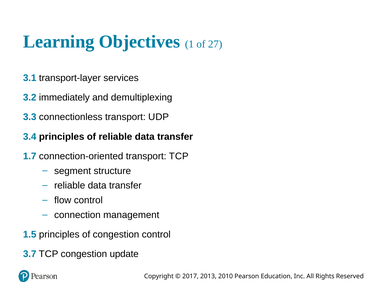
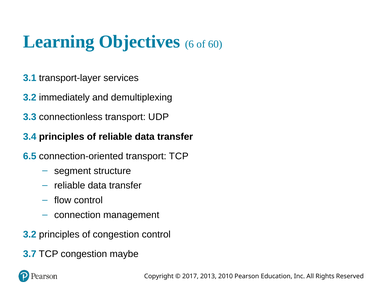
1: 1 -> 6 (189, 44)
27: 27 -> 60 (215, 44)
1.7: 1.7 -> 6.5 (30, 156)
1.5: 1.5 -> 3.2 (30, 235)
update: update -> maybe (124, 254)
